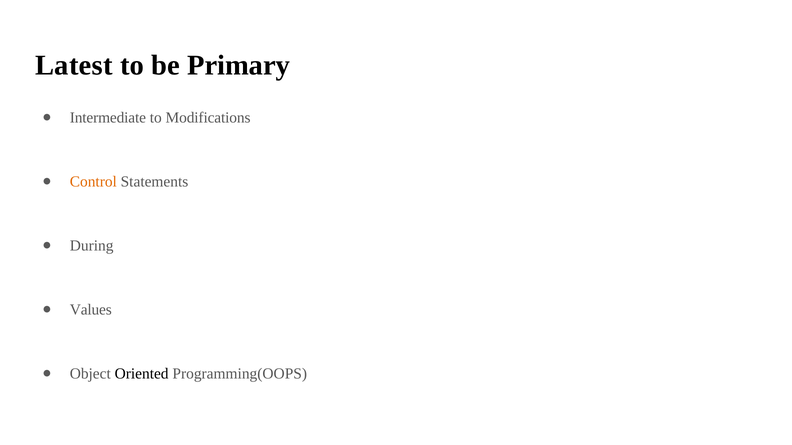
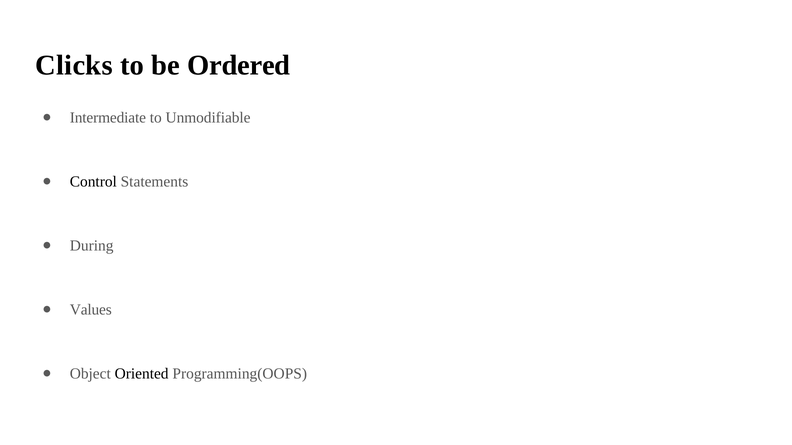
Latest: Latest -> Clicks (74, 66)
Primary: Primary -> Ordered (239, 66)
Modifications: Modifications -> Unmodifiable (208, 118)
Control colour: orange -> black (93, 182)
